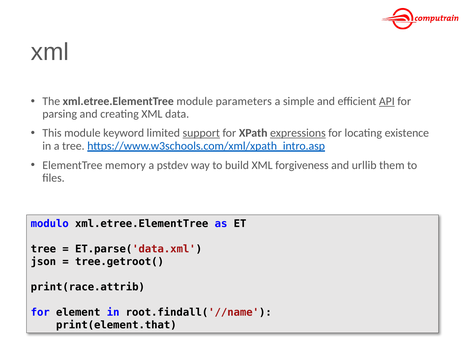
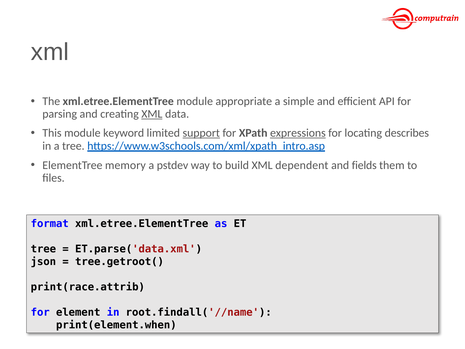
parameters: parameters -> appropriate (244, 101)
API underline: present -> none (387, 101)
XML underline: none -> present (152, 114)
existence: existence -> describes (407, 133)
forgiveness: forgiveness -> dependent (302, 165)
urllib: urllib -> fields (364, 165)
modulo: modulo -> format (50, 224)
print(element.that: print(element.that -> print(element.when (116, 325)
